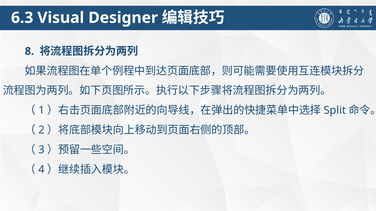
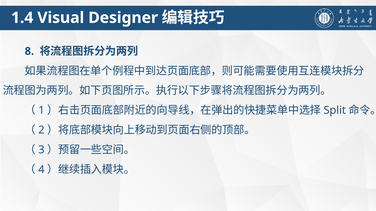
6.3: 6.3 -> 1.4 (22, 18)
